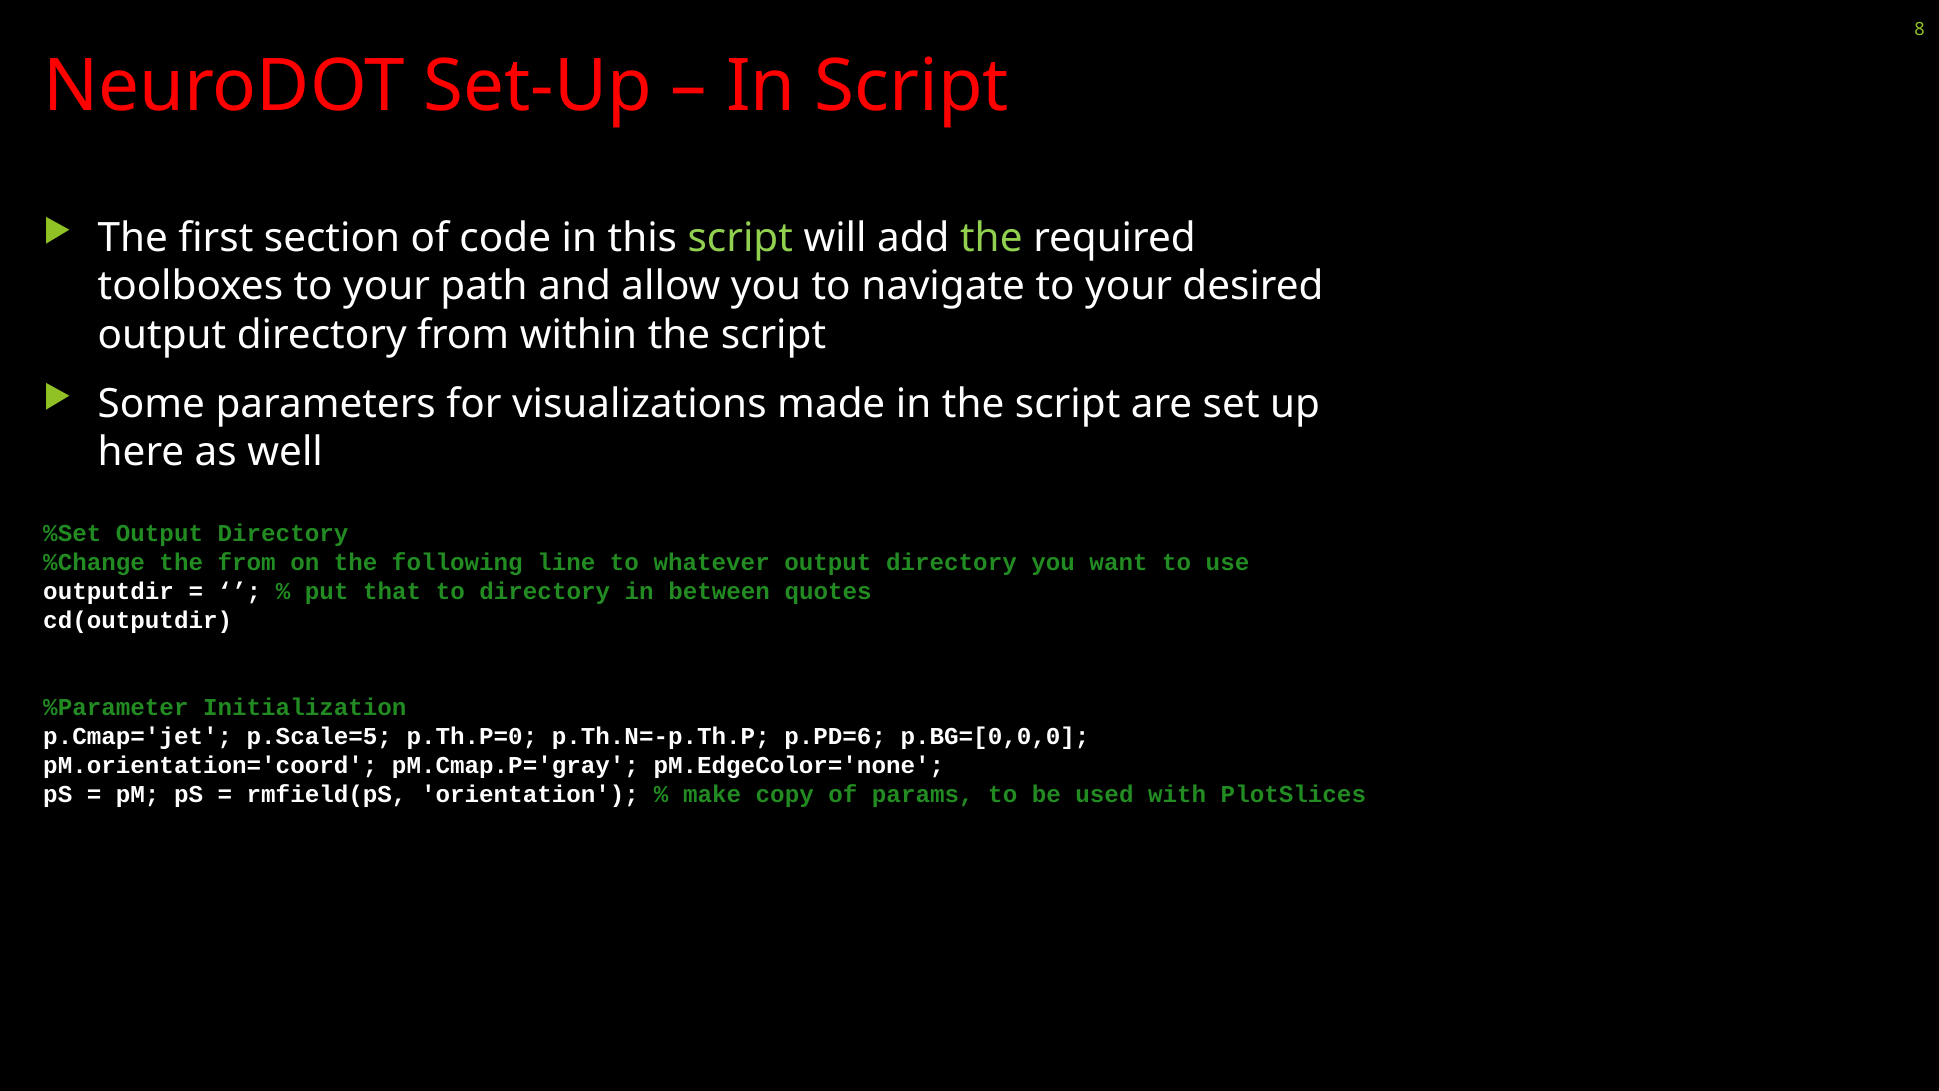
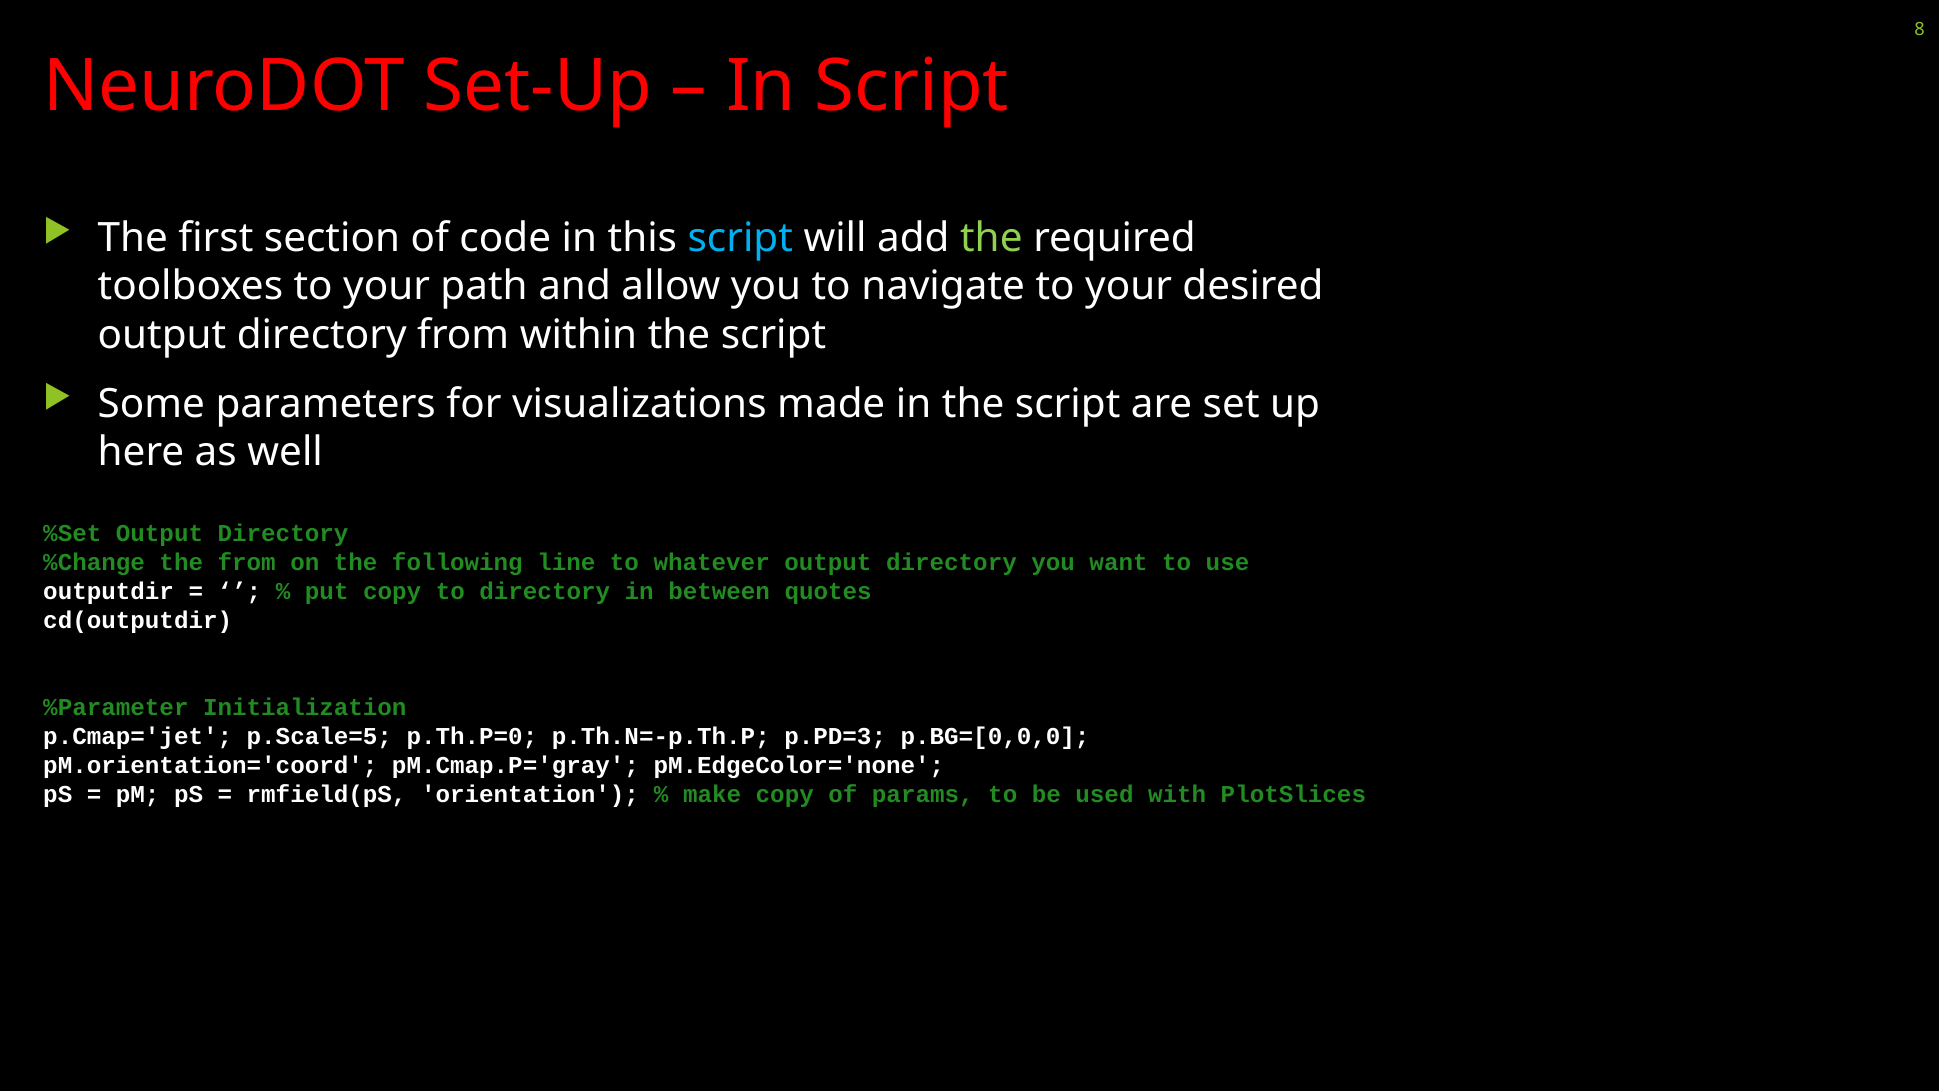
script colour: light green -> light blue (740, 238)
put that: that -> copy (392, 591)
p.PD=6: p.PD=6 -> p.PD=3 (835, 736)
